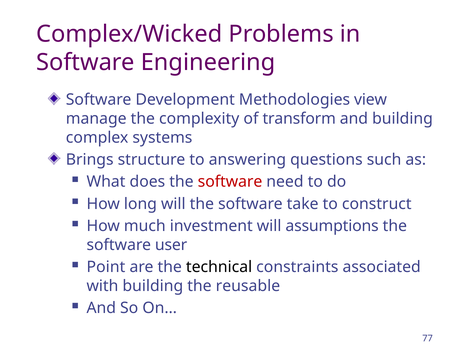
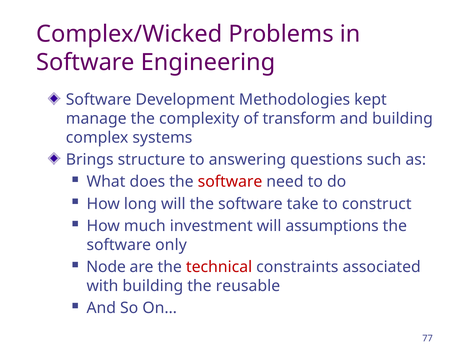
view: view -> kept (370, 100)
user: user -> only (171, 245)
Point: Point -> Node (106, 267)
technical colour: black -> red (219, 267)
